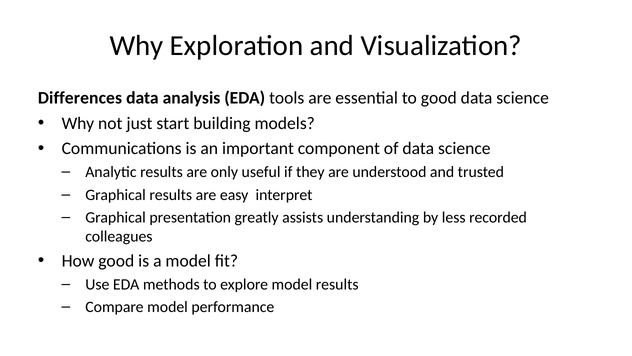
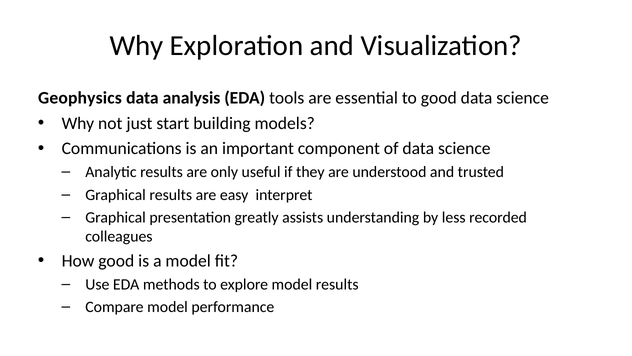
Differences: Differences -> Geophysics (80, 98)
